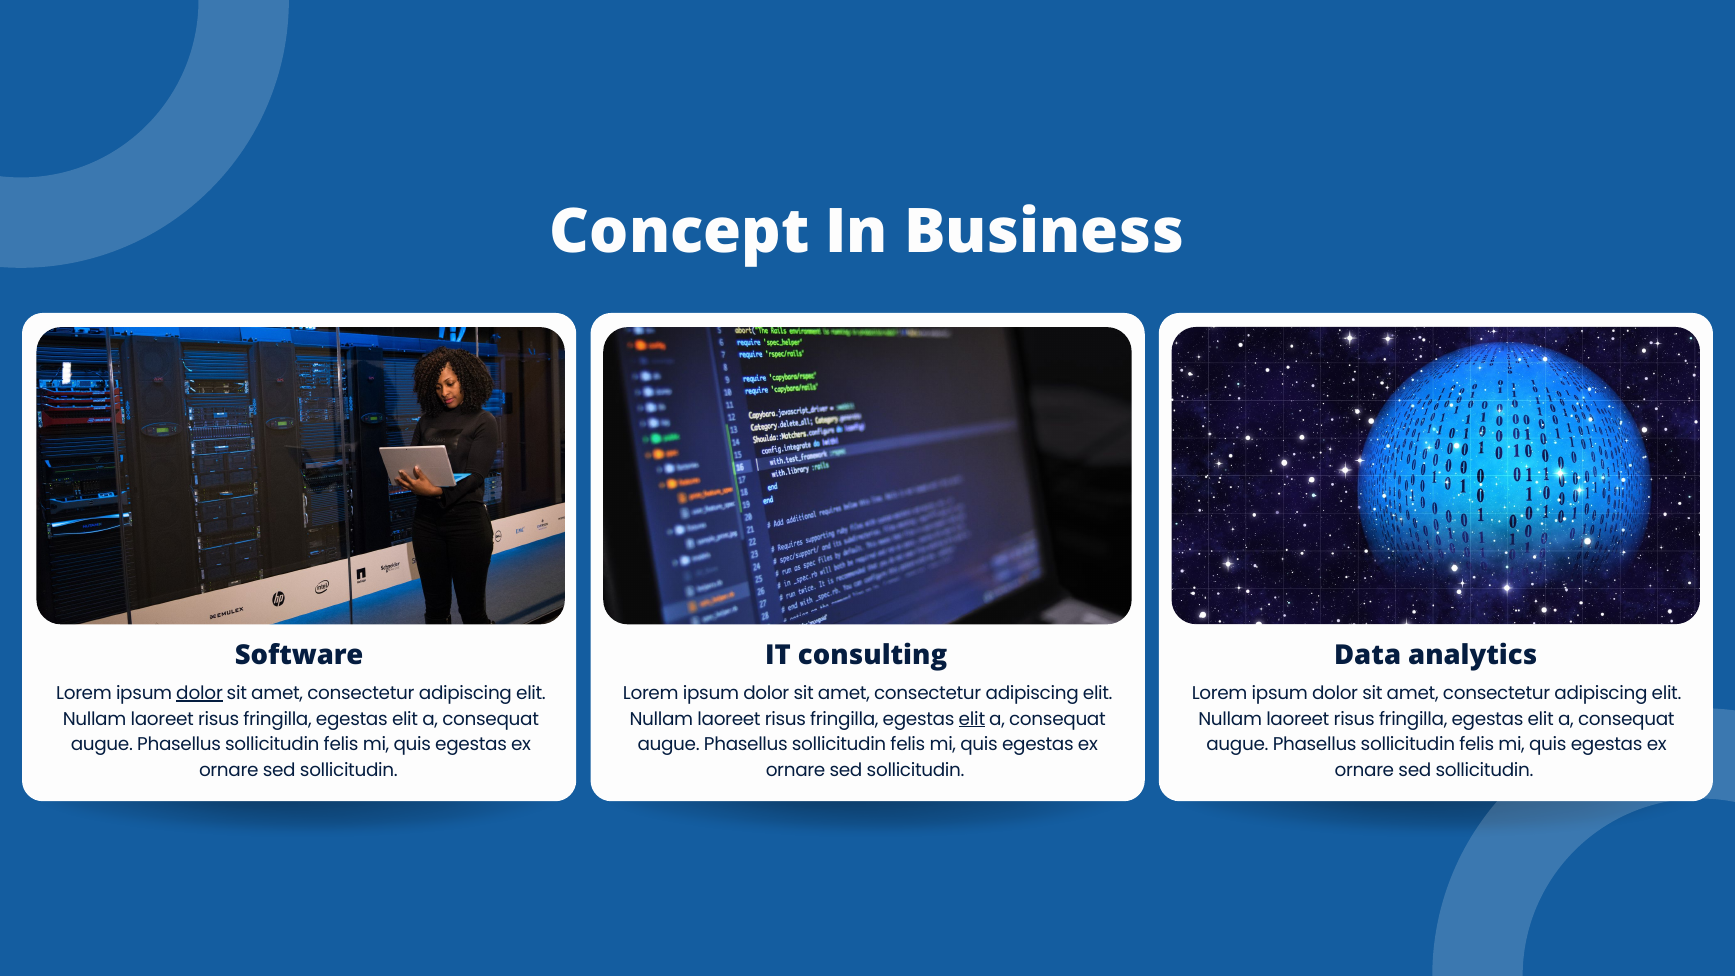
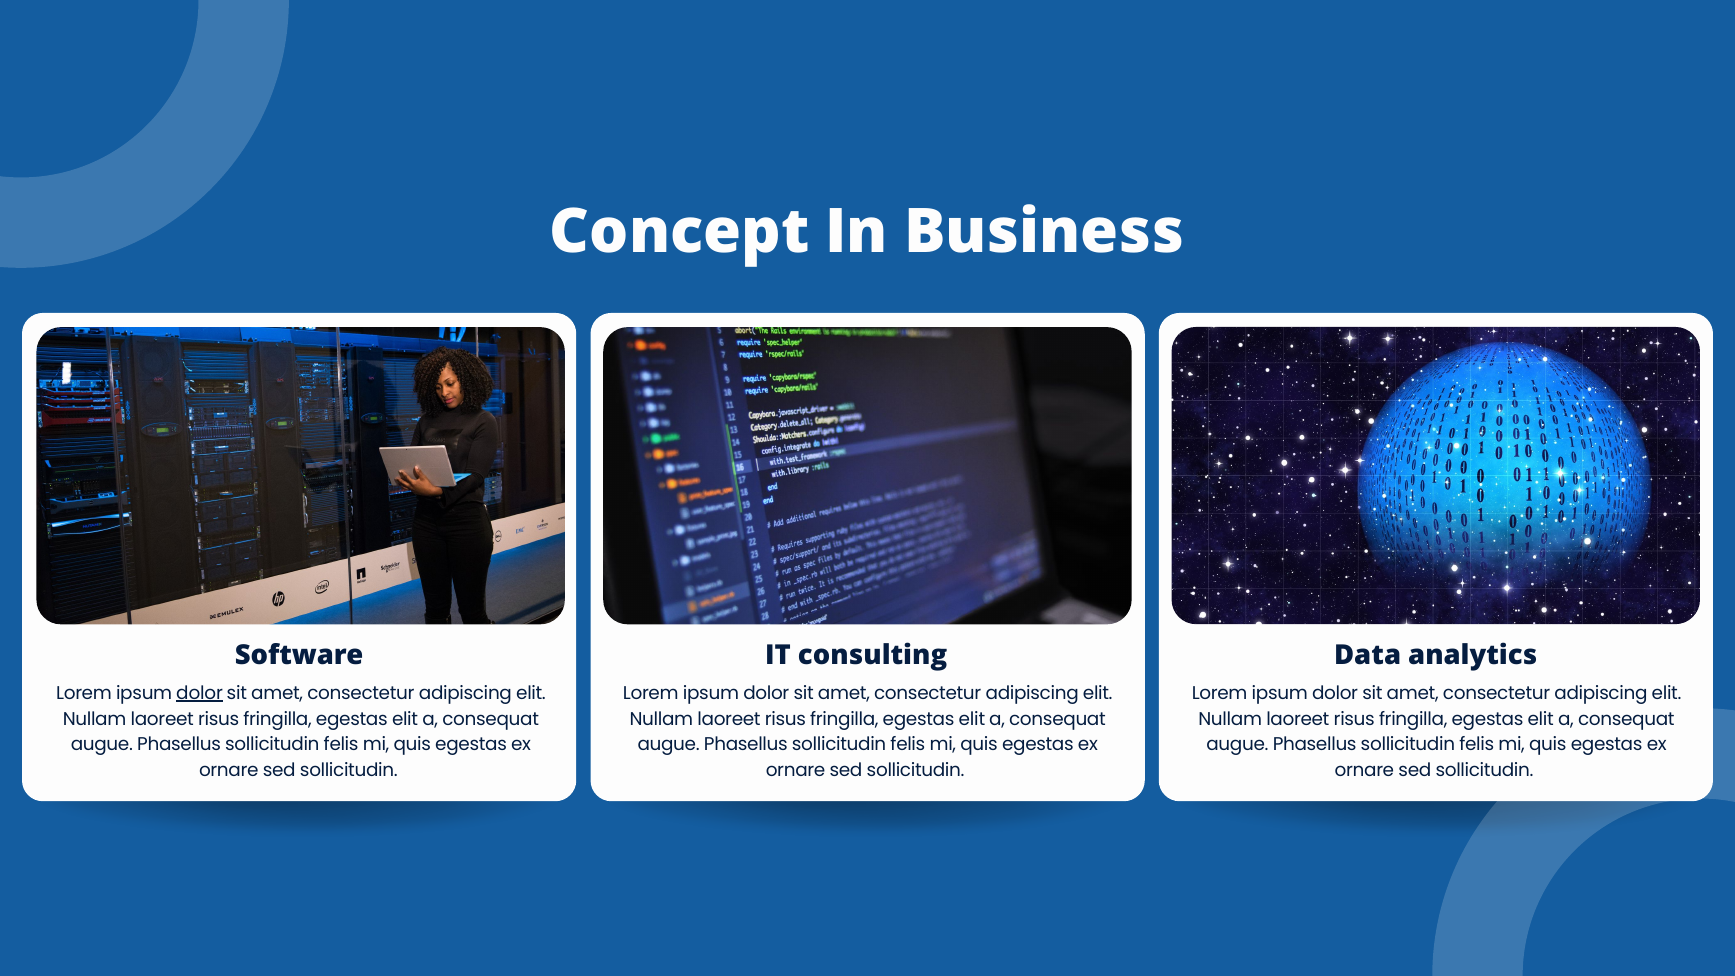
elit underline: present -> none (972, 719)
